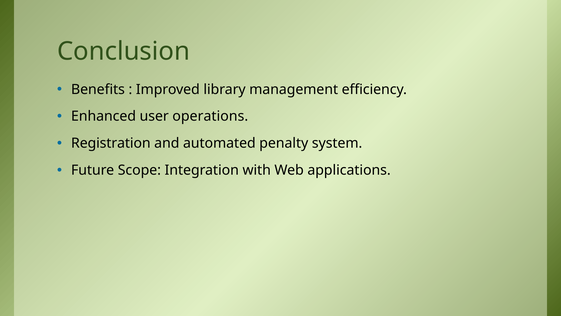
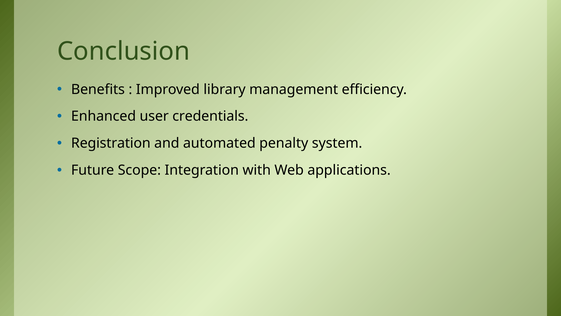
operations: operations -> credentials (210, 116)
